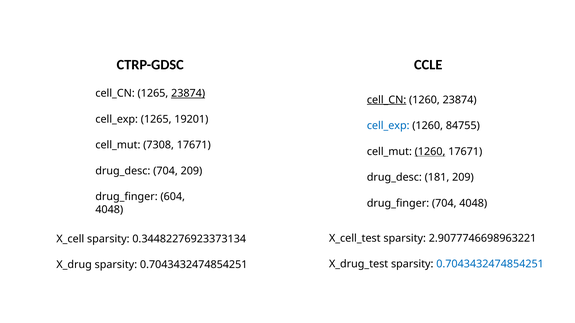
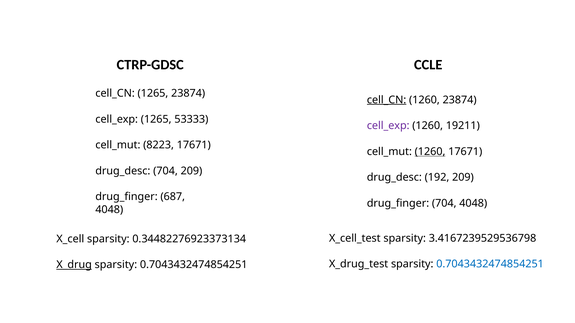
23874 underline: present -> none (188, 94)
19201: 19201 -> 53333 (191, 119)
cell_exp colour: blue -> purple (388, 126)
84755: 84755 -> 19211 (463, 126)
7308: 7308 -> 8223 (159, 145)
181: 181 -> 192 (437, 178)
604: 604 -> 687 (173, 197)
2.9077746698963221: 2.9077746698963221 -> 3.4167239529536798 (483, 238)
X_drug underline: none -> present (74, 265)
